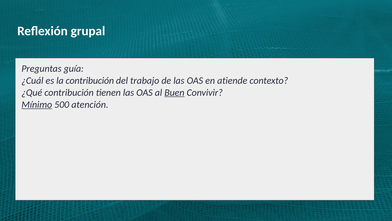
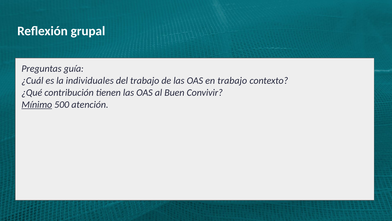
la contribución: contribución -> individuales (90, 80)
en atiende: atiende -> trabajo (232, 80)
Buen underline: present -> none (174, 92)
